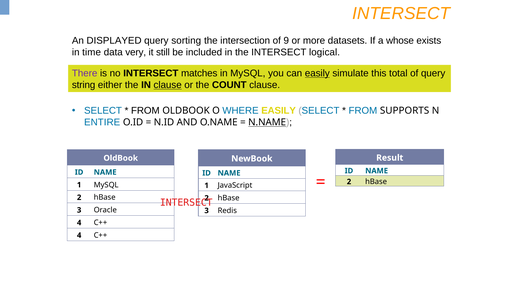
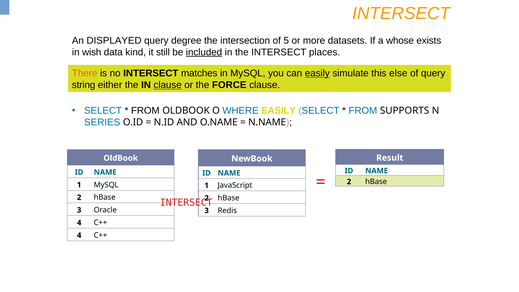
sorting: sorting -> degree (186, 40)
9: 9 -> 5 (286, 40)
time: time -> wish (92, 52)
very: very -> kind (136, 52)
included underline: none -> present (204, 52)
logical: logical -> places (325, 52)
There colour: purple -> orange (85, 73)
total: total -> else (398, 73)
COUNT: COUNT -> FORCE (229, 85)
ENTIRE: ENTIRE -> SERIES (102, 122)
N.NAME underline: present -> none (267, 122)
